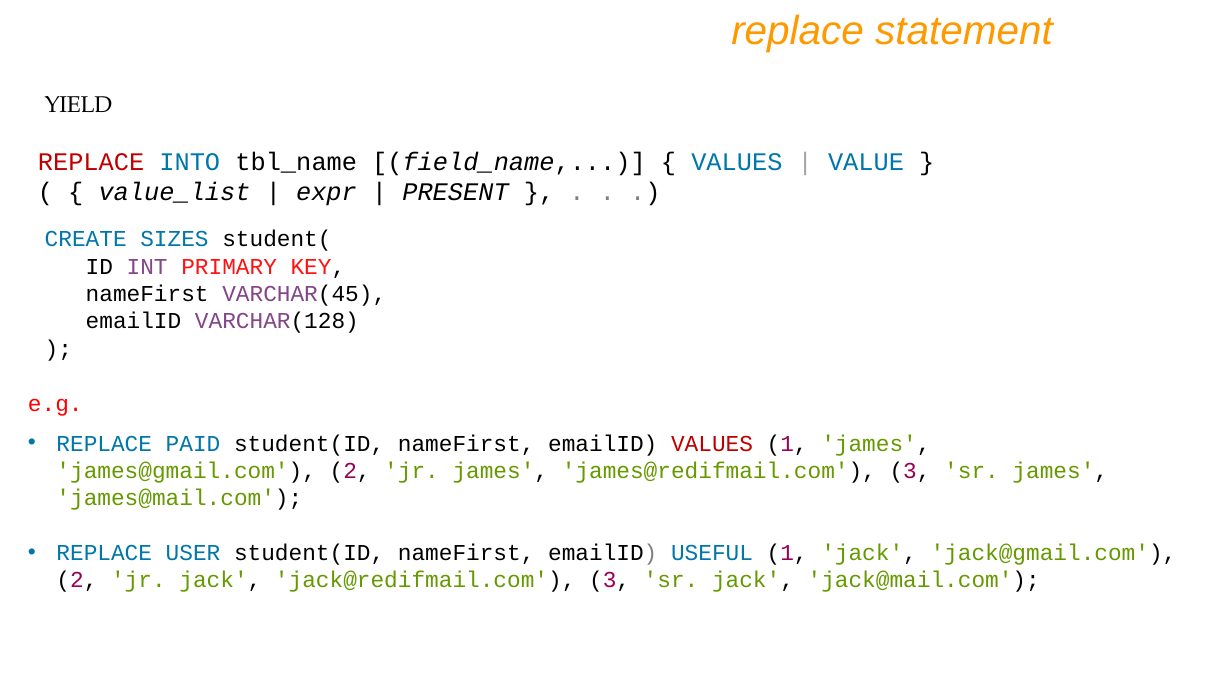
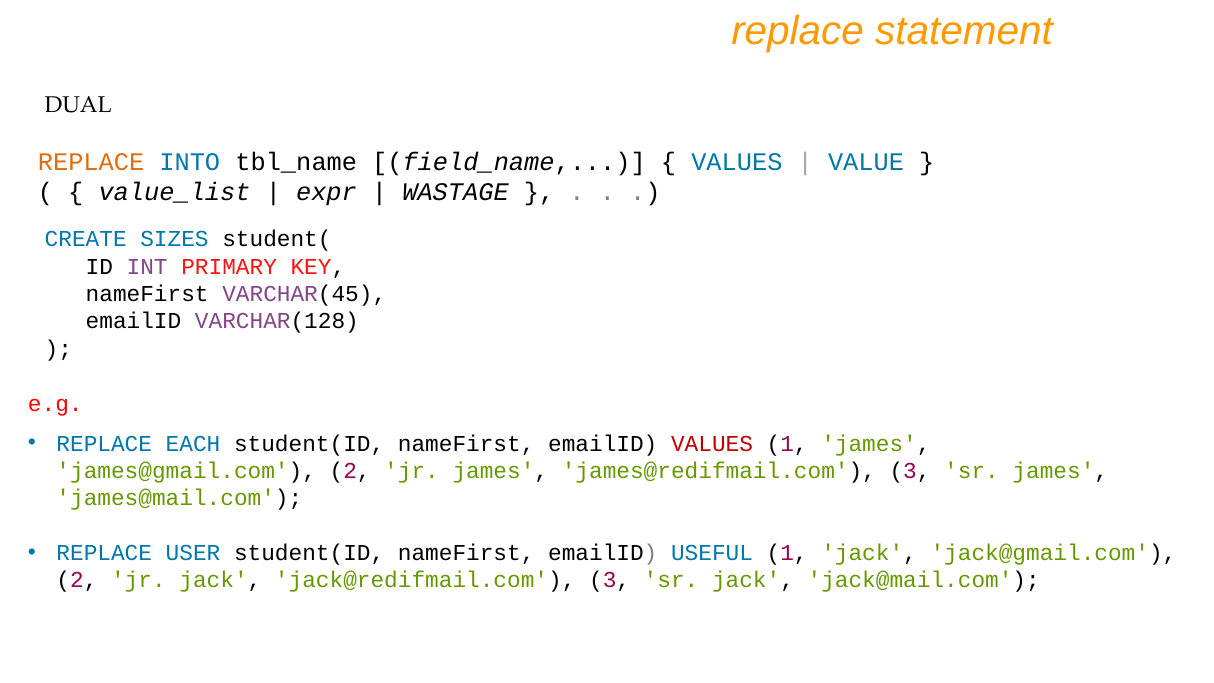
YIELD: YIELD -> DUAL (78, 105)
REPLACE colour: red -> orange (91, 162)
PRESENT: PRESENT -> WASTAGE (456, 192)
PAID: PAID -> EACH (193, 444)
